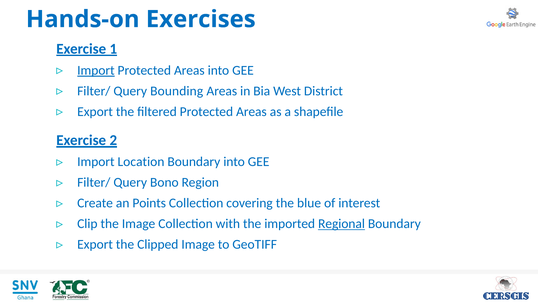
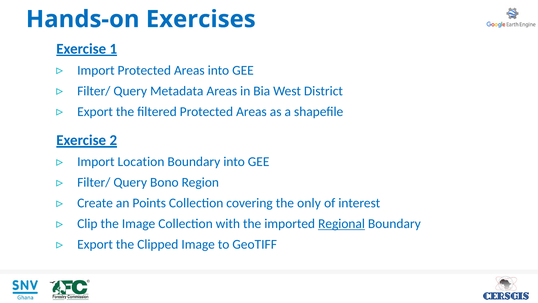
Import underline: present -> none (96, 70)
Bounding: Bounding -> Metadata (177, 91)
blue: blue -> only (309, 203)
